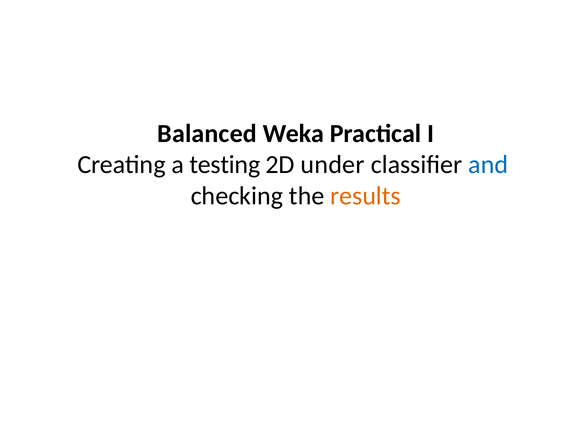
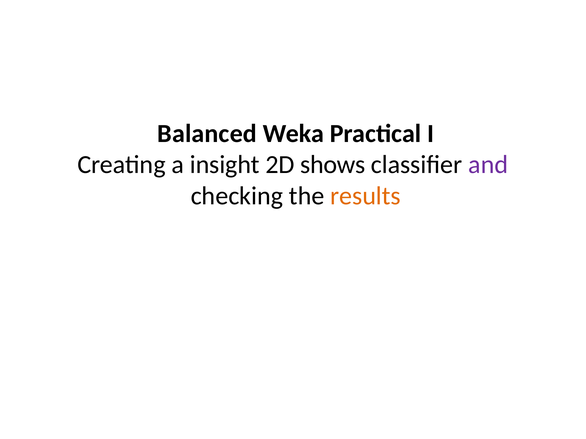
testing: testing -> insight (225, 165)
under: under -> shows (333, 165)
and colour: blue -> purple (488, 165)
